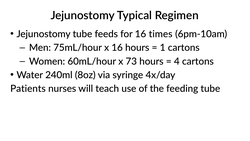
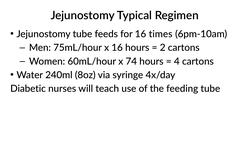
1: 1 -> 2 (163, 48)
73: 73 -> 74 (131, 61)
Patients: Patients -> Diabetic (28, 89)
